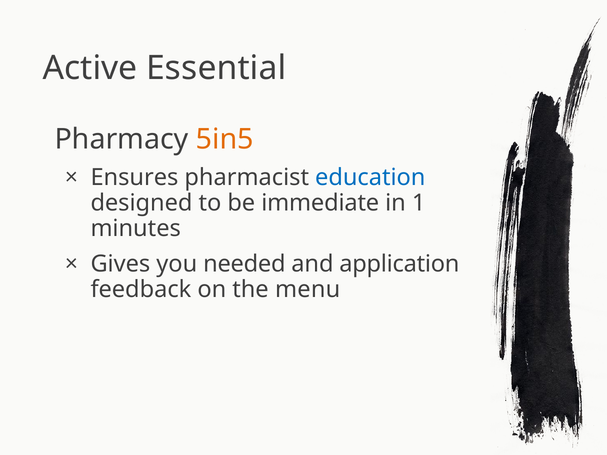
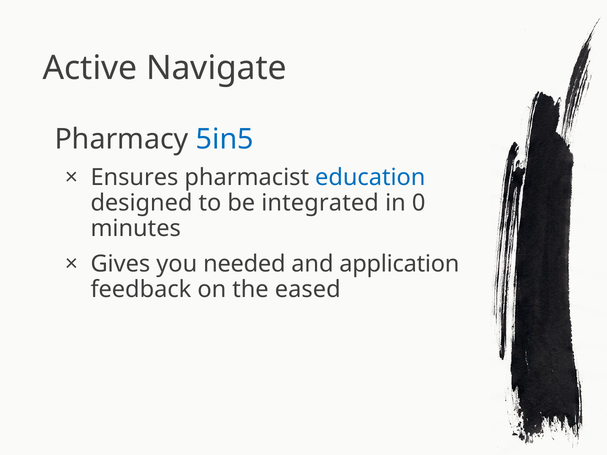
Essential: Essential -> Navigate (216, 68)
5in5 colour: orange -> blue (225, 140)
immediate: immediate -> integrated (320, 203)
1: 1 -> 0 (419, 203)
menu: menu -> eased (308, 290)
